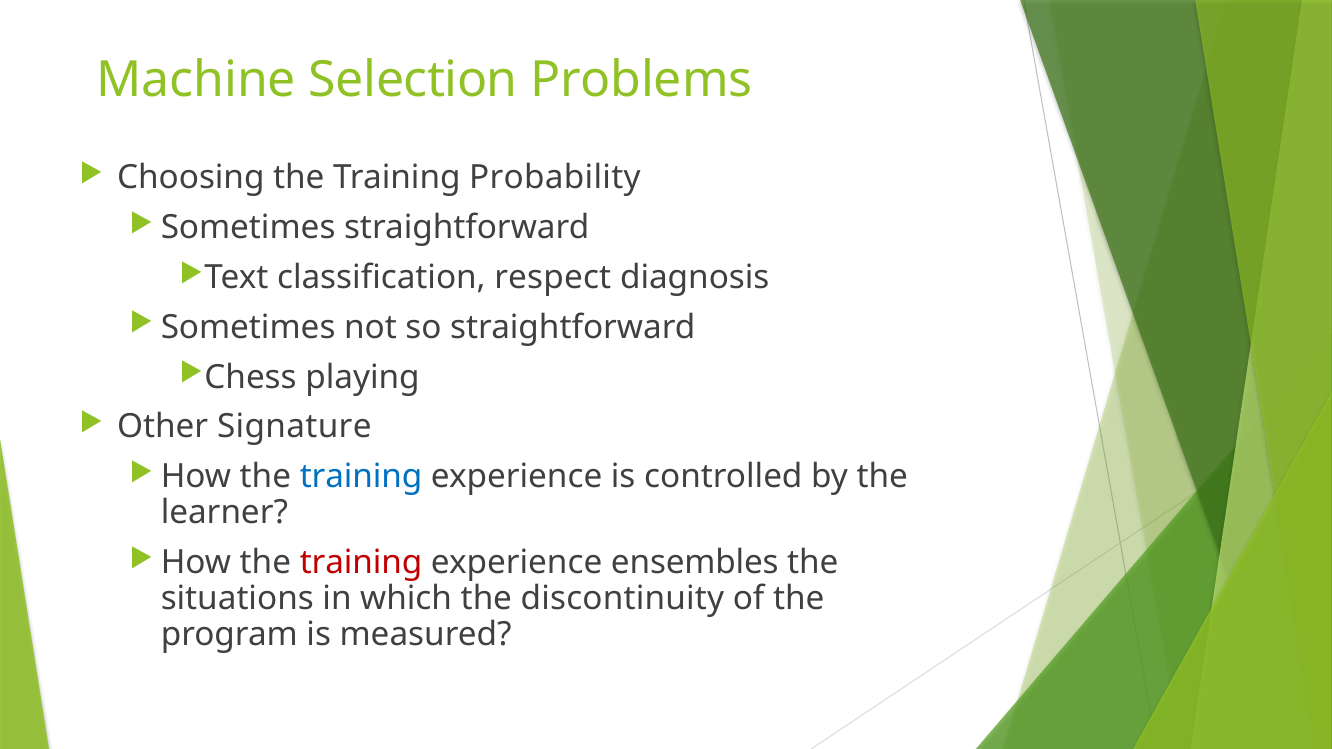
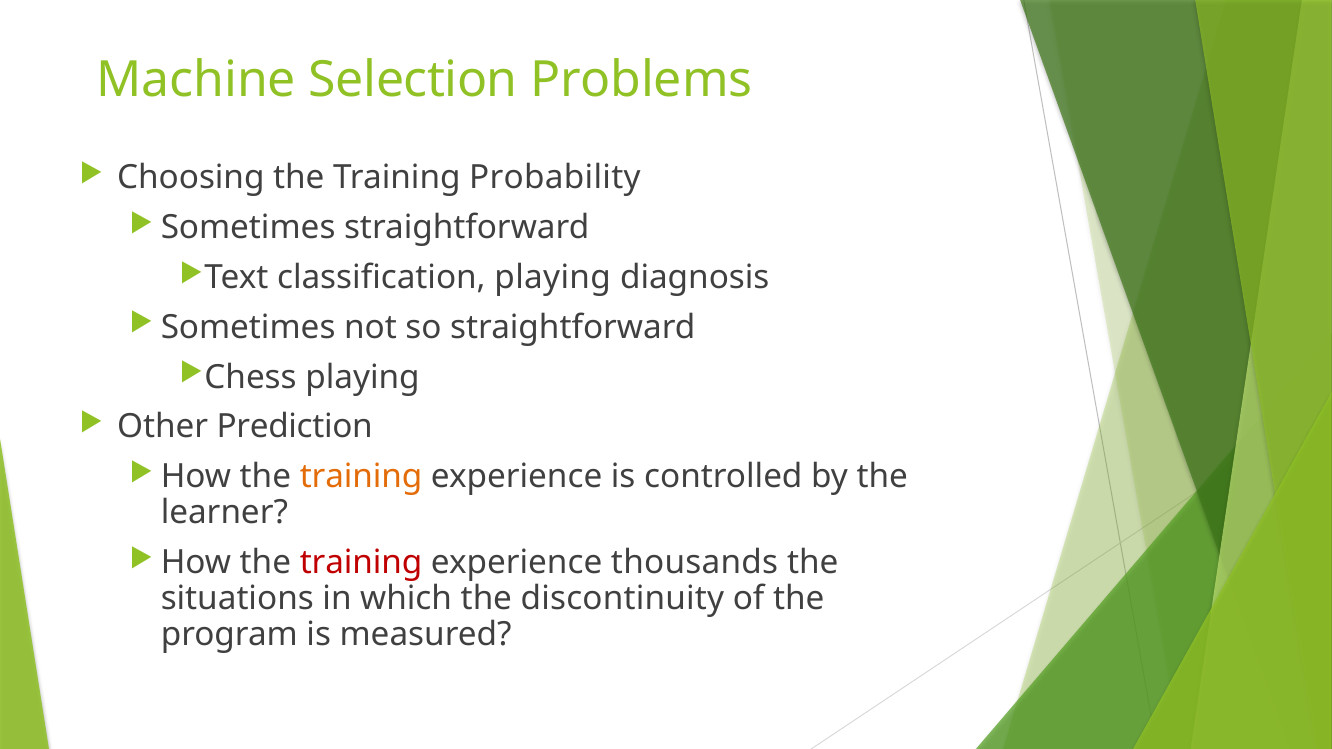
classification respect: respect -> playing (553, 278)
Signature: Signature -> Prediction (295, 427)
training colour: blue -> orange (361, 477)
ensembles: ensembles -> thousands (695, 563)
